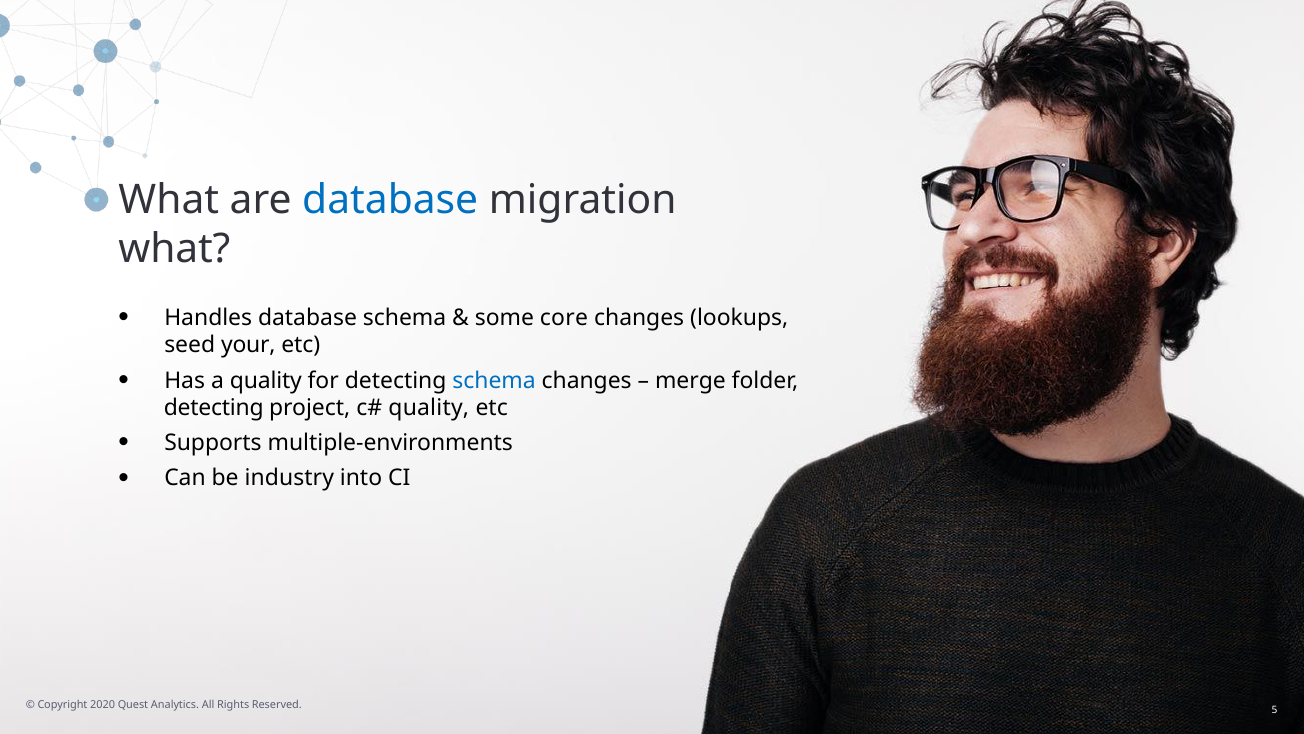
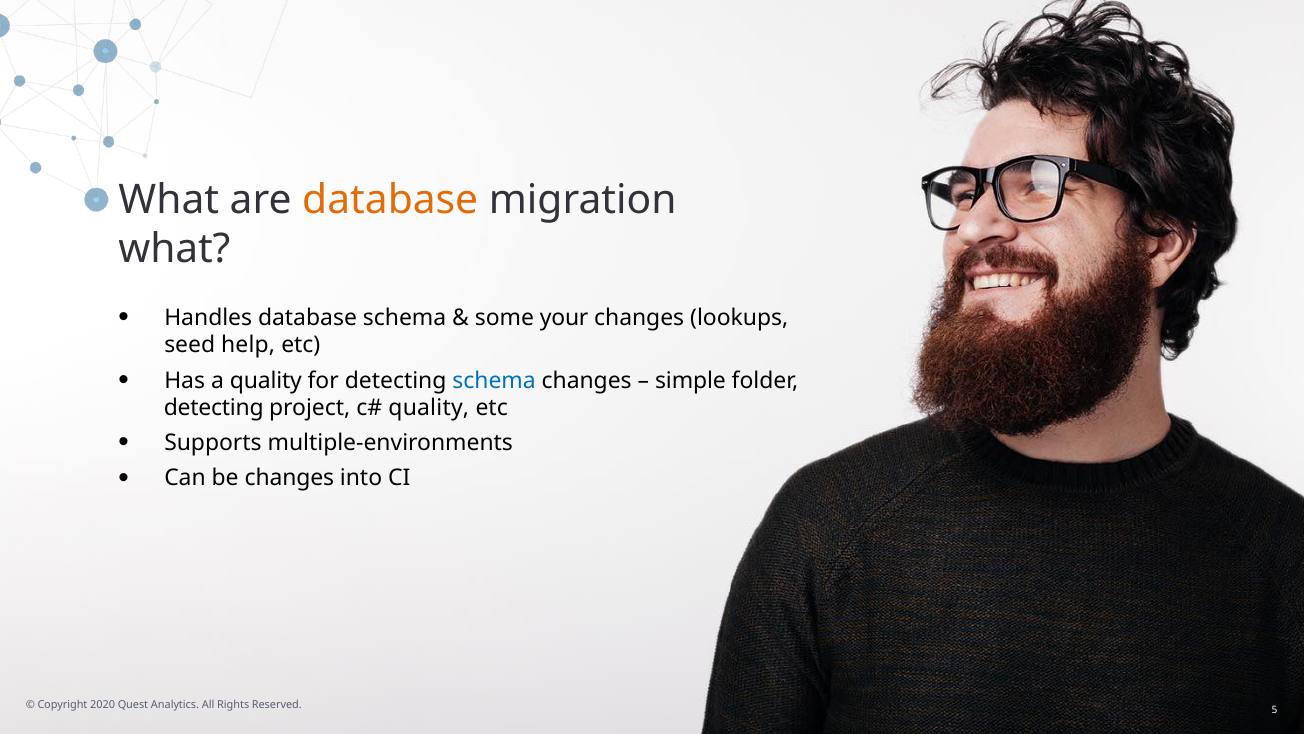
database colour: blue -> orange (390, 200)
core: core -> your (564, 318)
your: your -> help (248, 345)
merge: merge -> simple (690, 380)
be industry: industry -> changes (289, 478)
